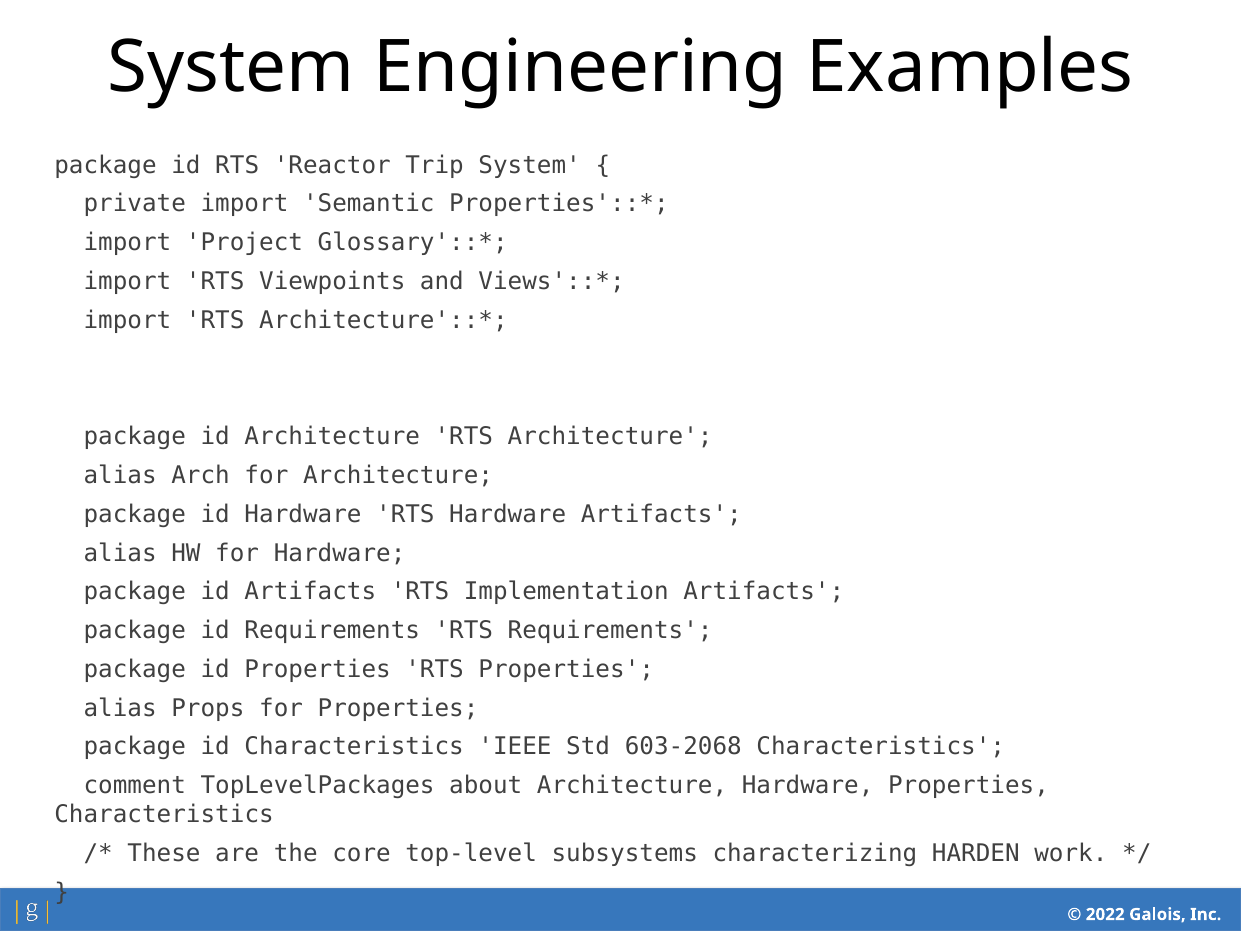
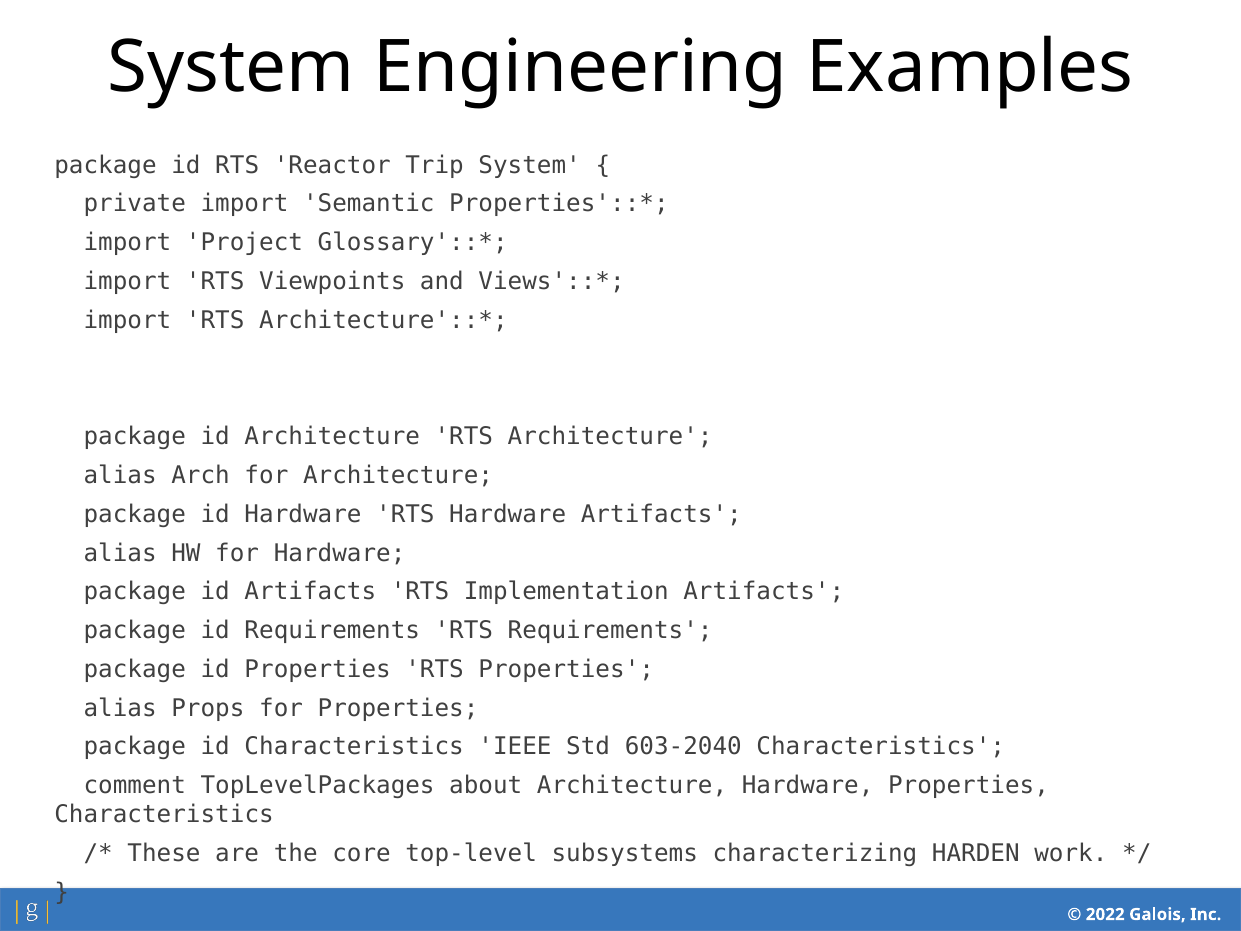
603-2068: 603-2068 -> 603-2040 (683, 747)
